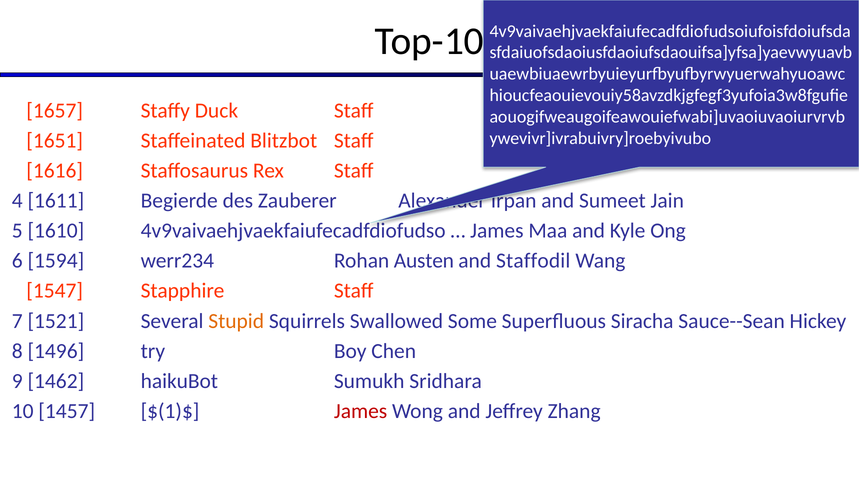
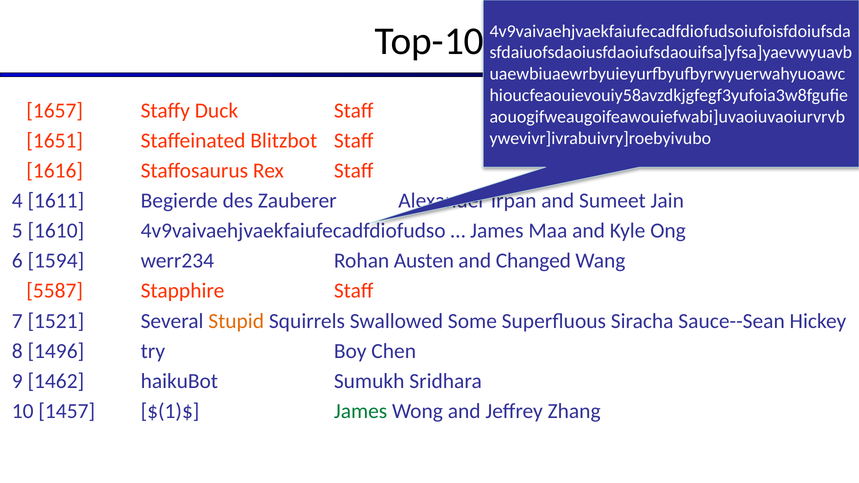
Staffodil: Staffodil -> Changed (533, 261)
1547: 1547 -> 5587 (55, 291)
James colour: red -> green (361, 411)
